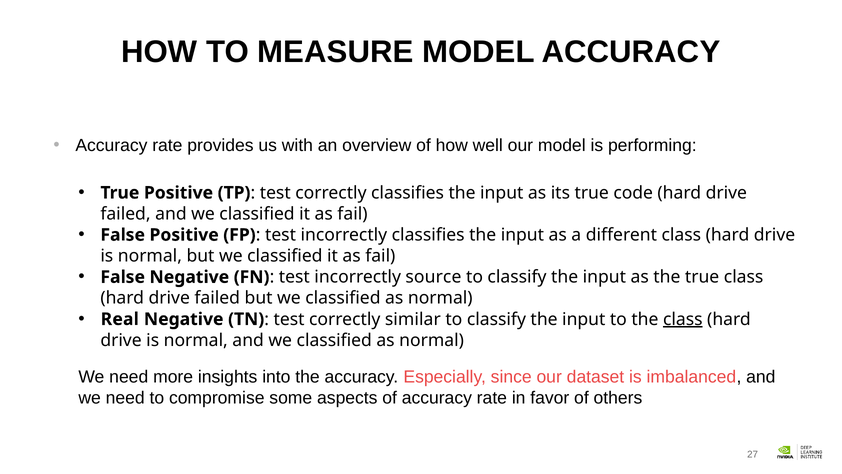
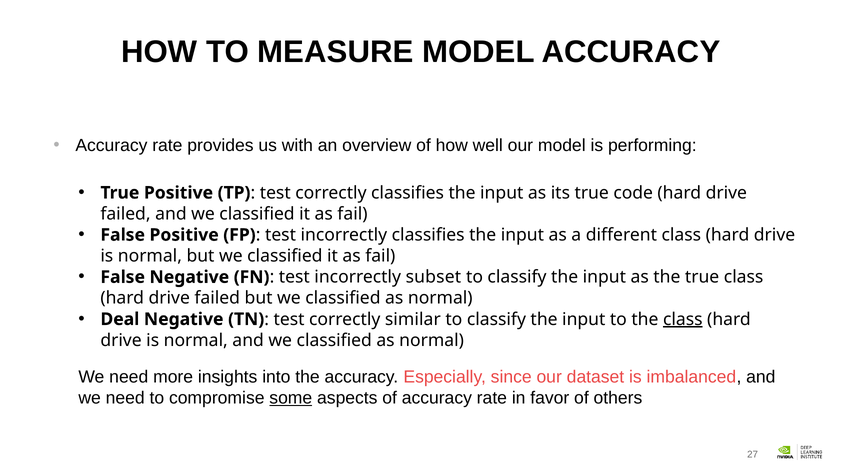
source: source -> subset (433, 277)
Real: Real -> Deal (120, 319)
some underline: none -> present (291, 397)
